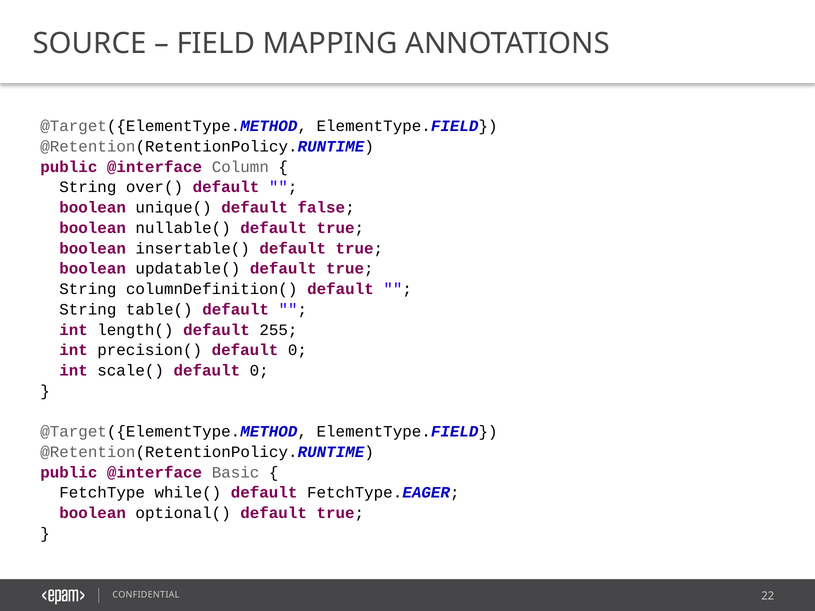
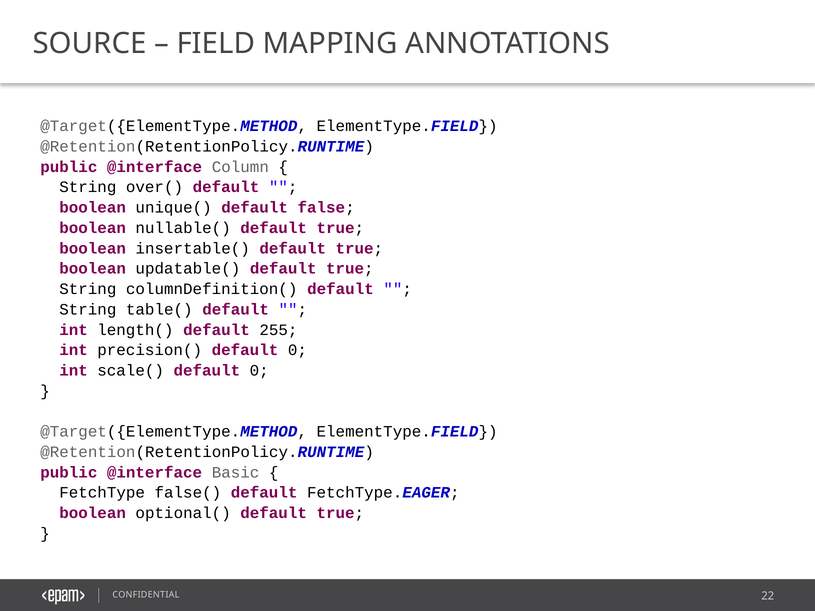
while(: while( -> false( (188, 493)
